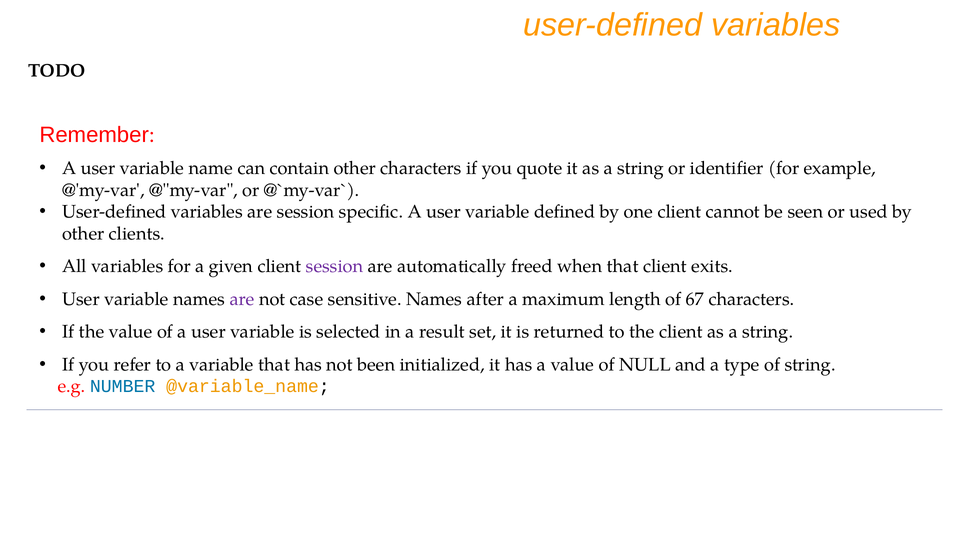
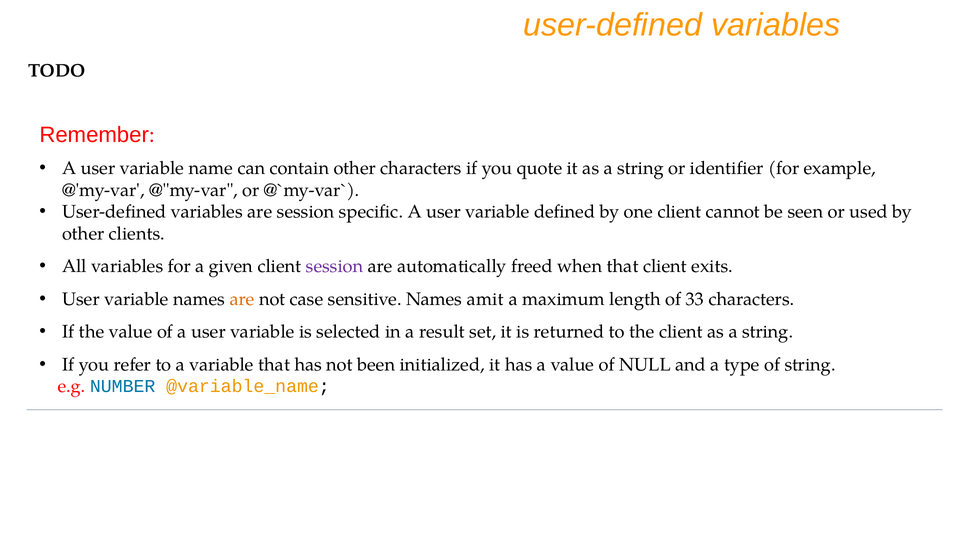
are colour: purple -> orange (242, 299)
after: after -> amit (485, 299)
67: 67 -> 33 (695, 299)
